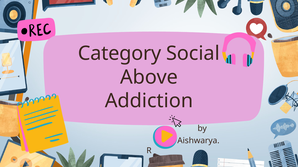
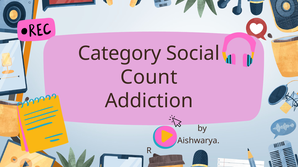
Above: Above -> Count (149, 77)
